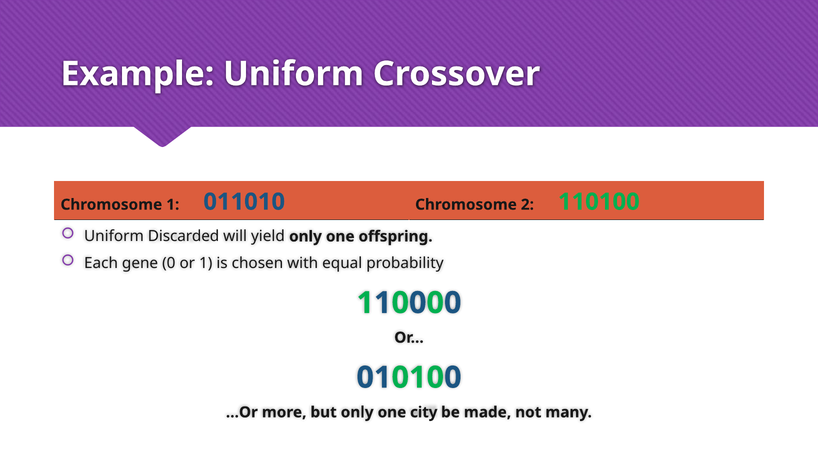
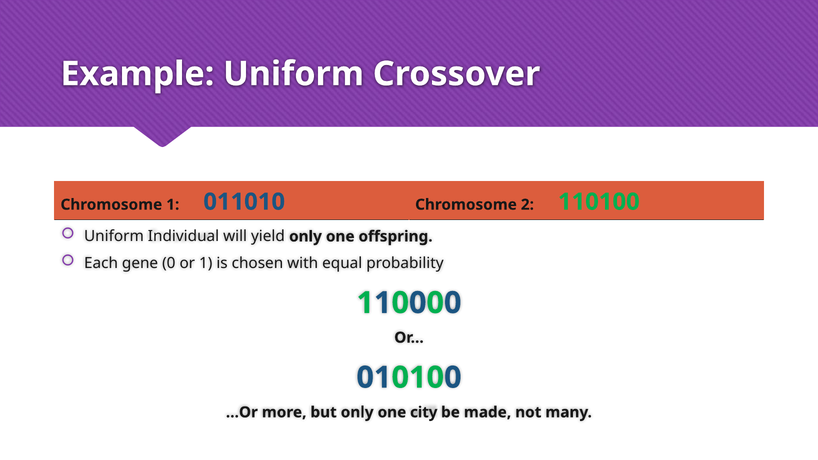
Discarded: Discarded -> Individual (184, 236)
